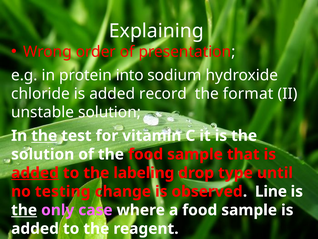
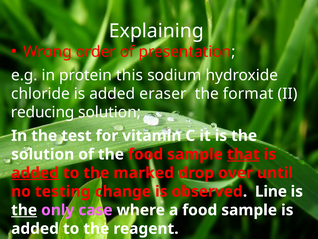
into: into -> this (130, 75)
record: record -> eraser (163, 94)
unstable: unstable -> reducing (43, 112)
the underline: present -> none (44, 135)
that underline: none -> present (243, 154)
labeling: labeling -> marked (144, 173)
type: type -> over (235, 173)
